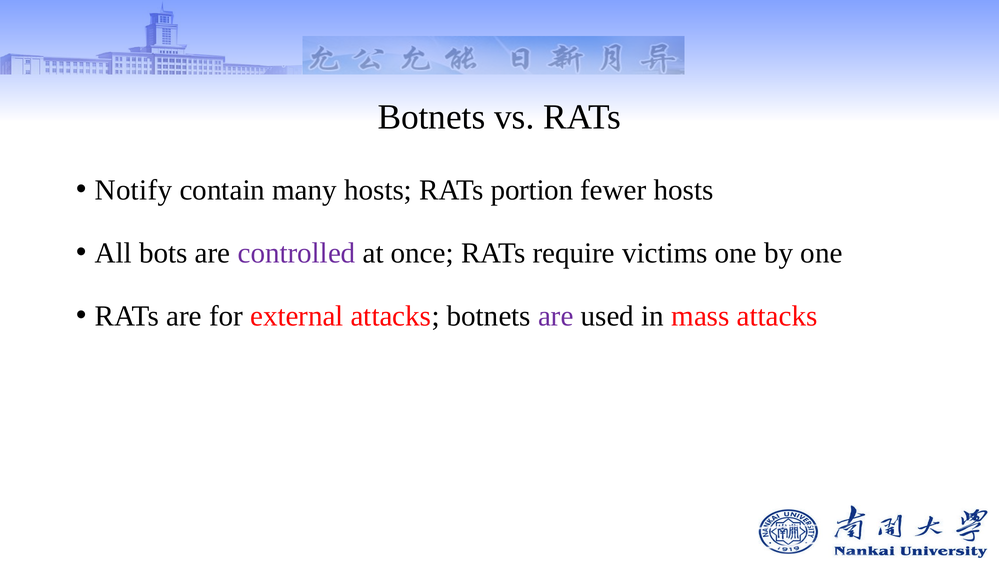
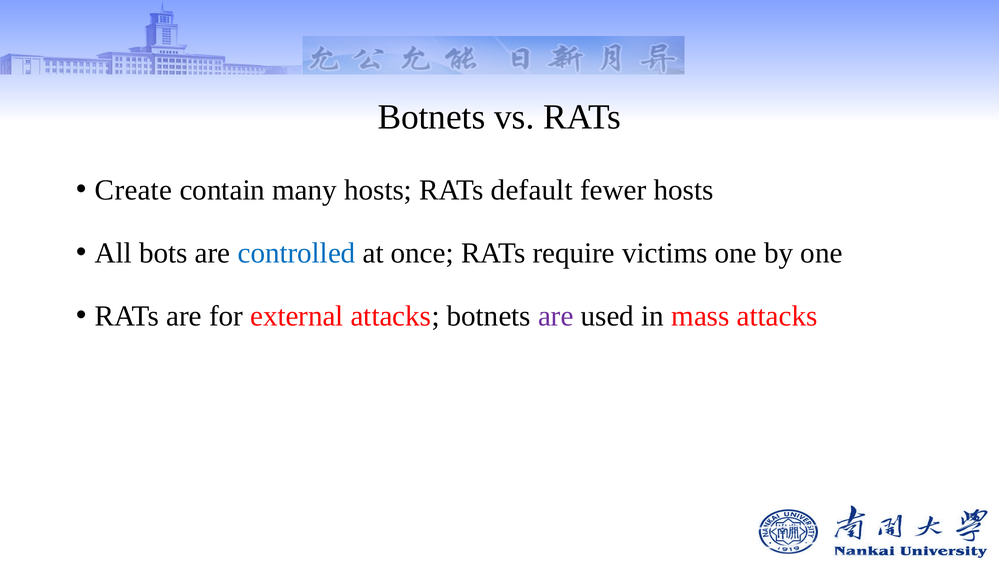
Notify: Notify -> Create (133, 190)
portion: portion -> default (532, 190)
controlled colour: purple -> blue (297, 253)
